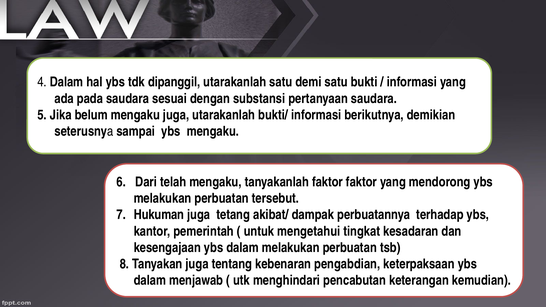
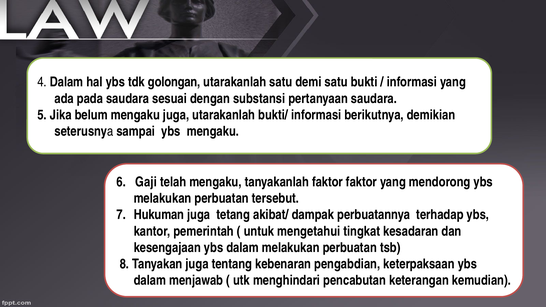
dipanggil: dipanggil -> golongan (174, 82)
Dari: Dari -> Gaji (146, 182)
